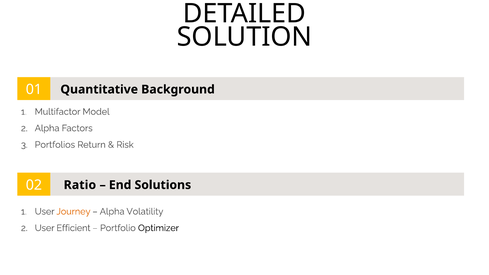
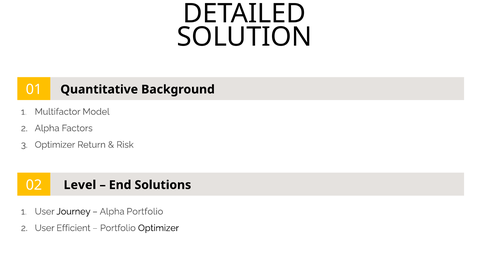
Portfolios: Portfolios -> Optimizer (55, 145)
Ratio: Ratio -> Level (80, 185)
Journey colour: orange -> black (73, 212)
Alpha Volatility: Volatility -> Portfolio (145, 212)
